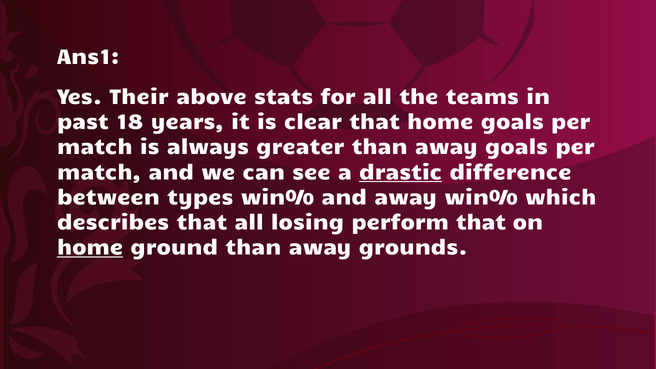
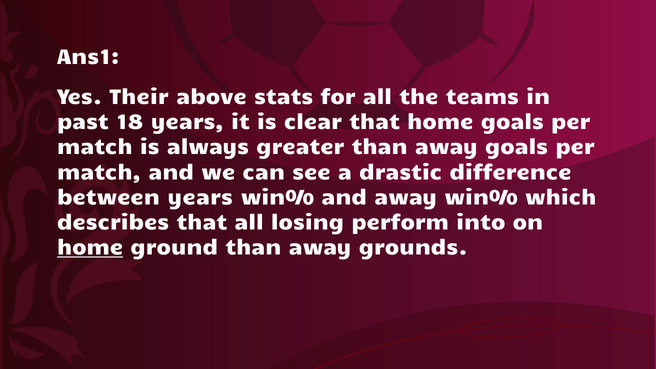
drastic underline: present -> none (401, 173)
between types: types -> years (200, 198)
perform that: that -> into (481, 223)
